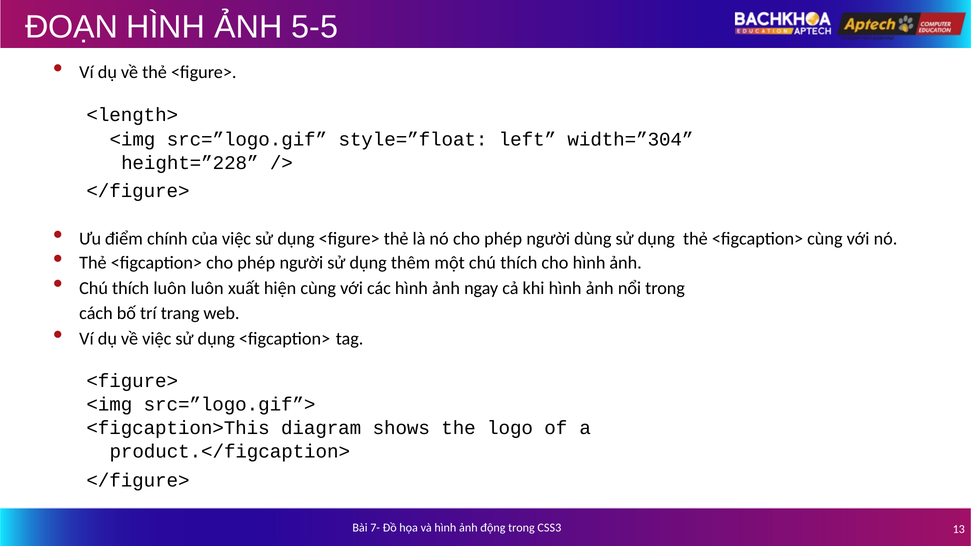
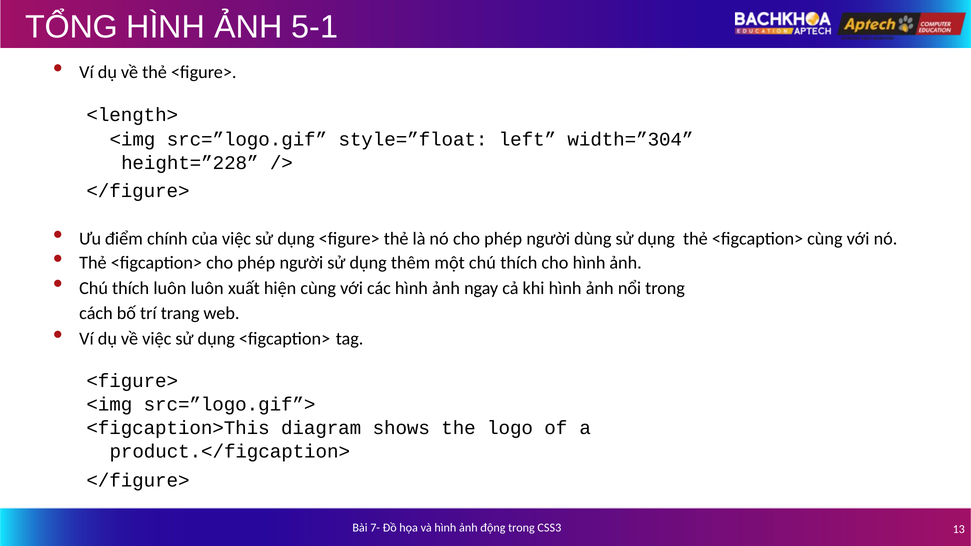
ĐOẠN: ĐOẠN -> TỔNG (72, 27)
5-5: 5-5 -> 5-1 (315, 27)
